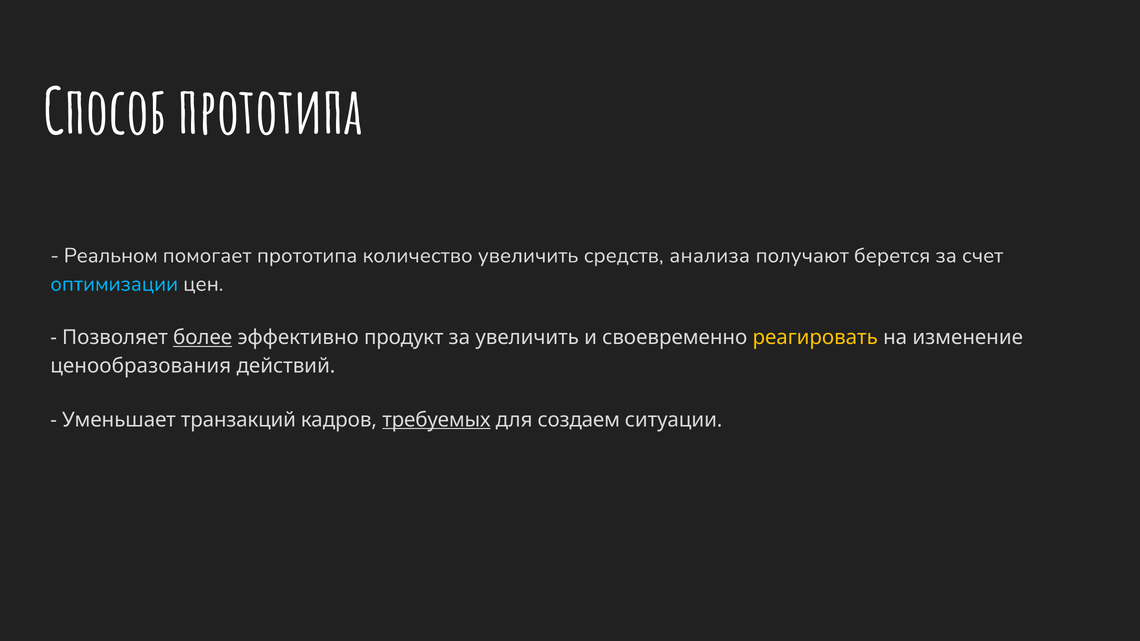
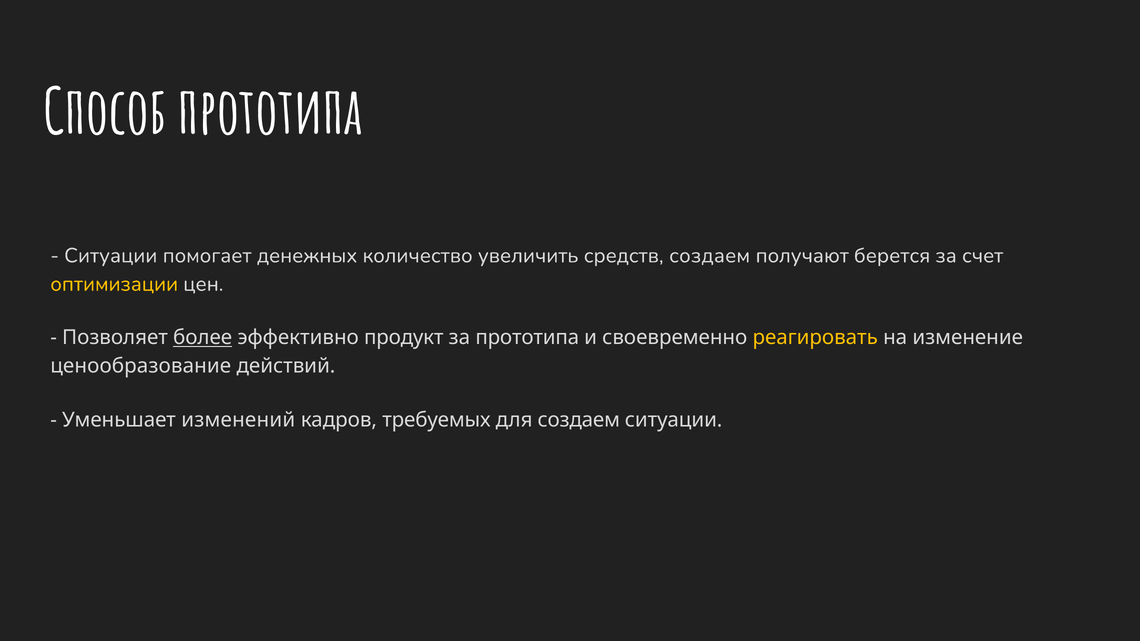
Реальном: Реальном -> Ситуации (111, 256)
помогает прототипа: прототипа -> денежных (307, 256)
средств анализа: анализа -> создаем (710, 256)
оптимизации colour: light blue -> yellow (114, 284)
за увеличить: увеличить -> прототипа (527, 338)
ценообразования: ценообразования -> ценообразование (141, 366)
транзакций: транзакций -> изменений (238, 420)
требуемых underline: present -> none (436, 420)
